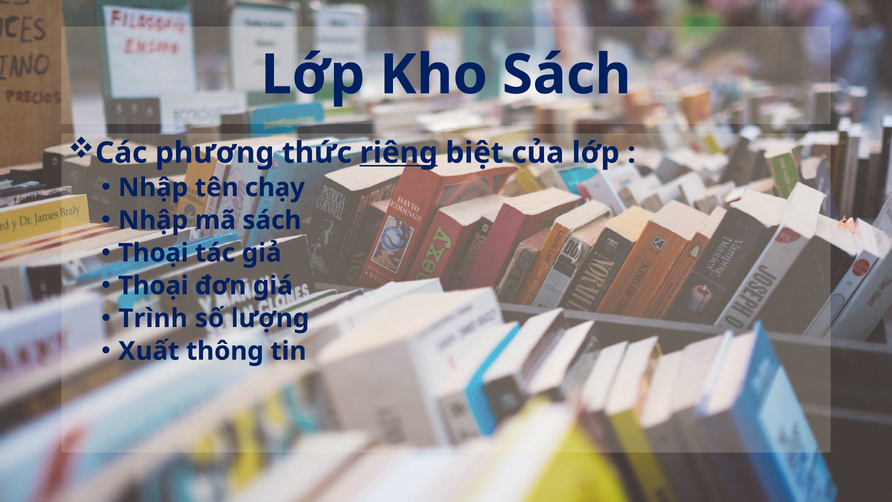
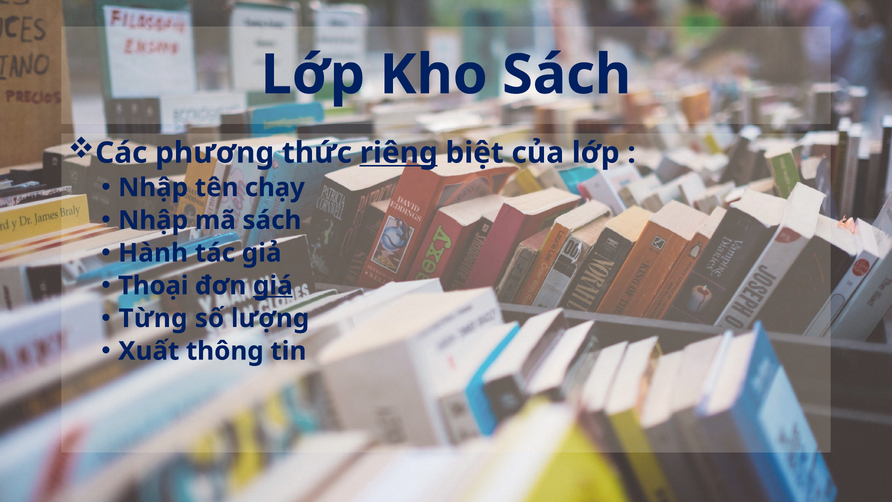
Thoại: Thoại -> Hành (153, 253)
giá underline: none -> present (273, 286)
Trình: Trình -> Từng (153, 318)
